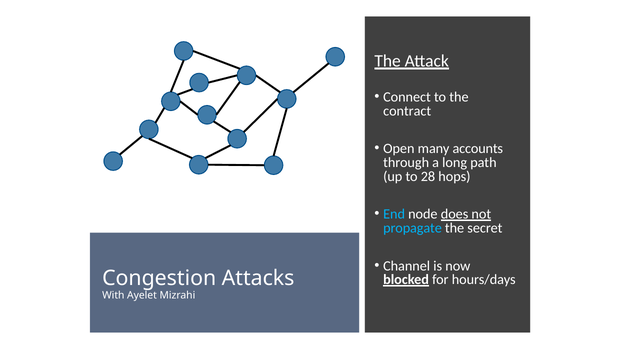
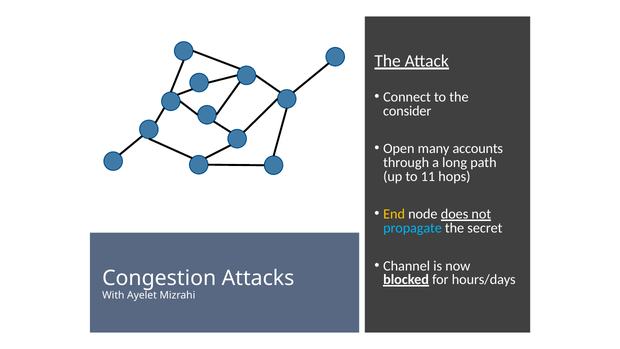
contract: contract -> consider (407, 111)
28: 28 -> 11 (428, 176)
End colour: light blue -> yellow (394, 214)
